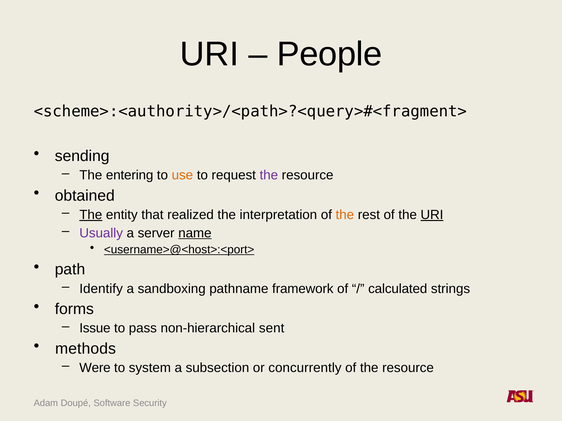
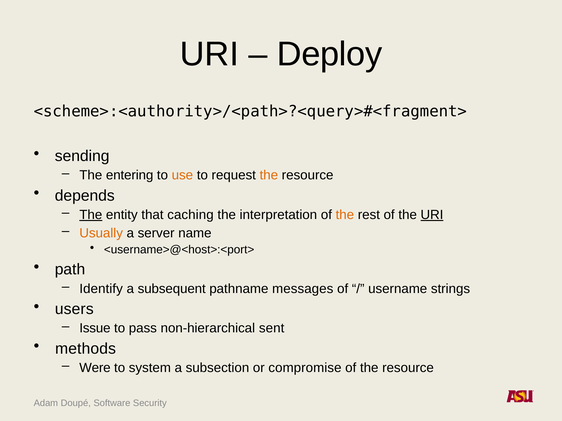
People: People -> Deploy (330, 54)
the colour: purple -> orange (269, 175)
obtained: obtained -> depends (85, 196)
realized: realized -> caching (190, 215)
Usually colour: purple -> orange (101, 233)
name underline: present -> none (195, 233)
<username>@<host>:<port> underline: present -> none (179, 250)
sandboxing: sandboxing -> subsequent (172, 289)
framework: framework -> messages (303, 289)
calculated: calculated -> username (398, 289)
forms: forms -> users (74, 309)
concurrently: concurrently -> compromise (305, 368)
